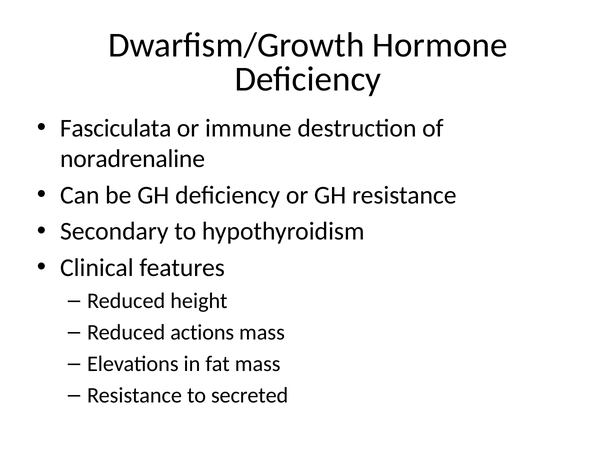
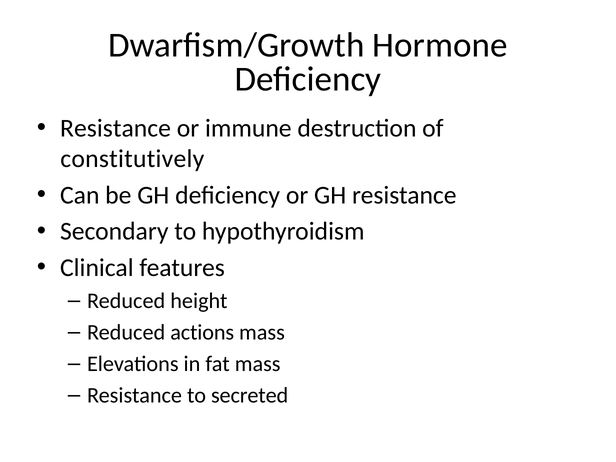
Fasciculata: Fasciculata -> Resistance (116, 128)
noradrenaline: noradrenaline -> constitutively (132, 159)
